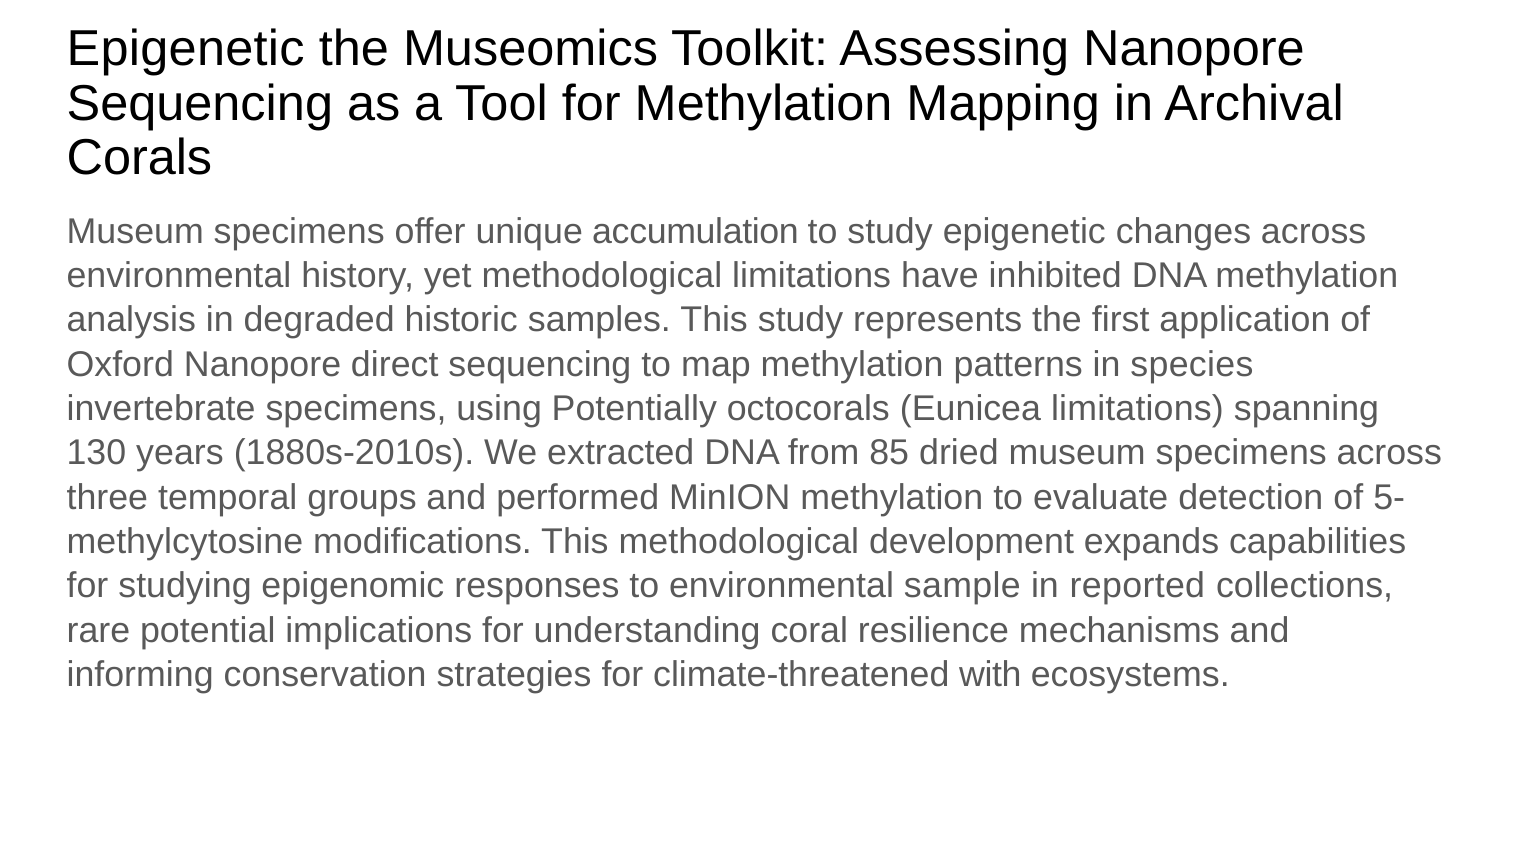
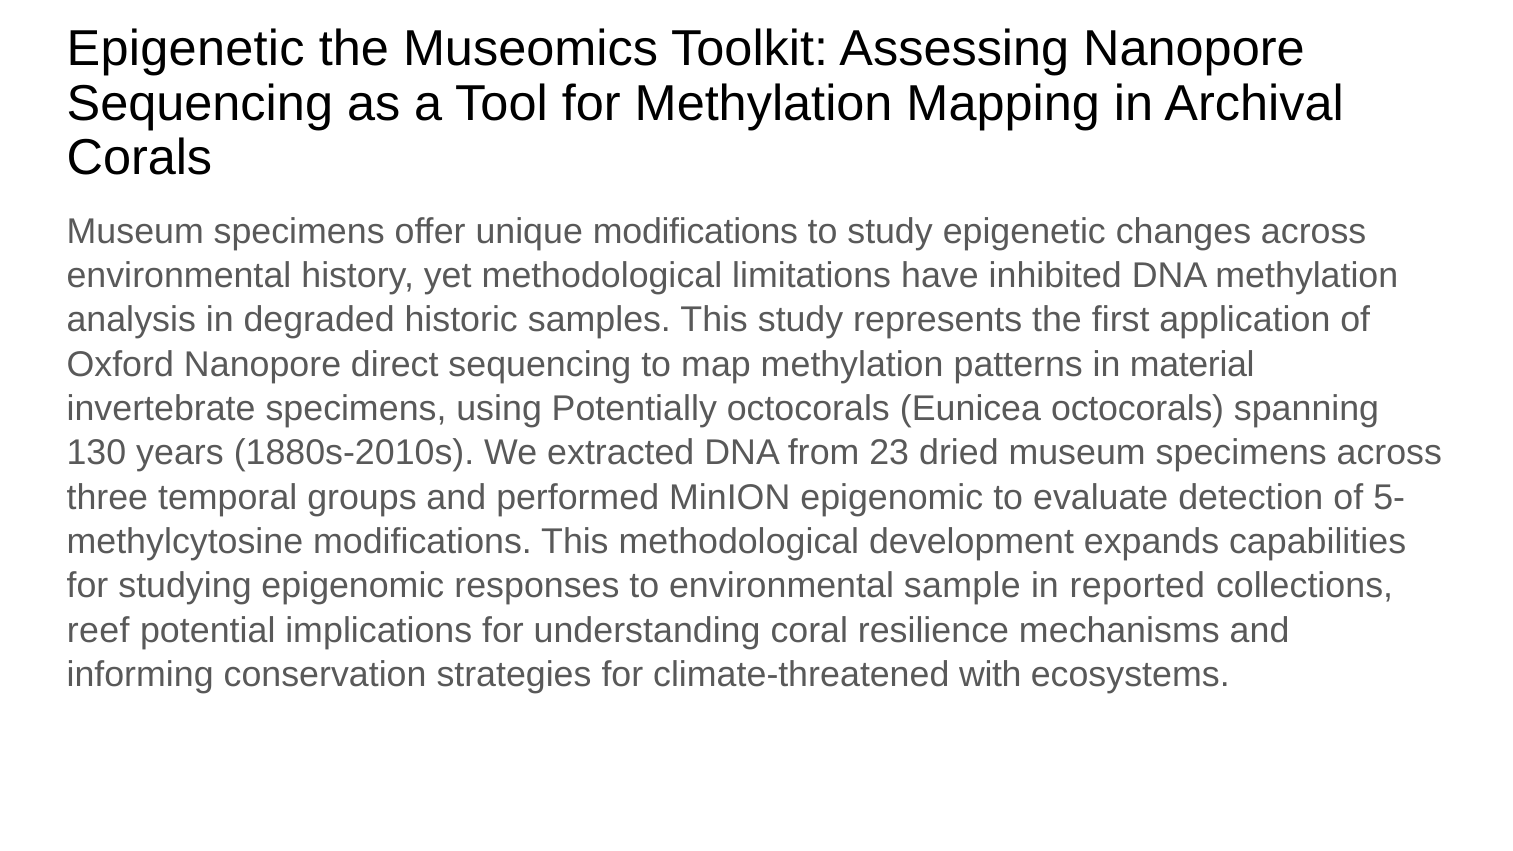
unique accumulation: accumulation -> modifications (695, 231)
species: species -> material (1192, 364)
Eunicea limitations: limitations -> octocorals (1138, 409)
85: 85 -> 23 (889, 453)
MinION methylation: methylation -> epigenomic (892, 498)
rare: rare -> reef (98, 631)
